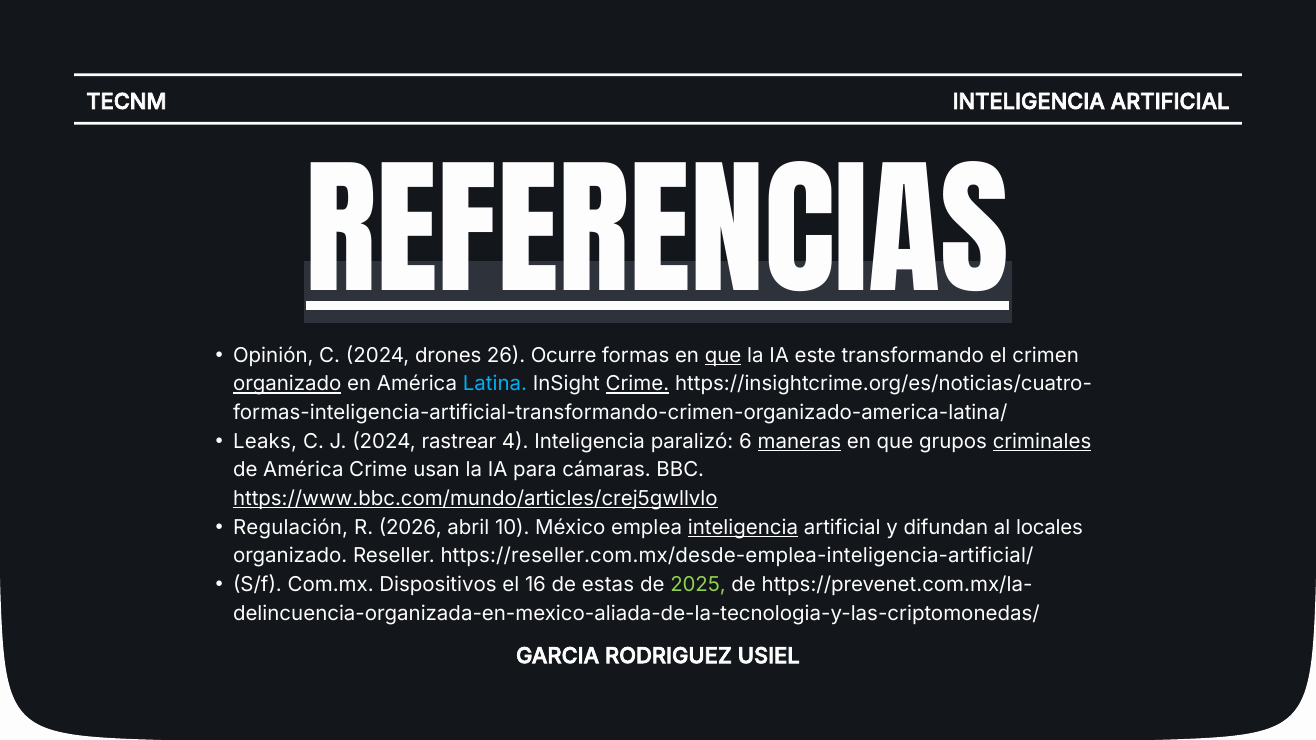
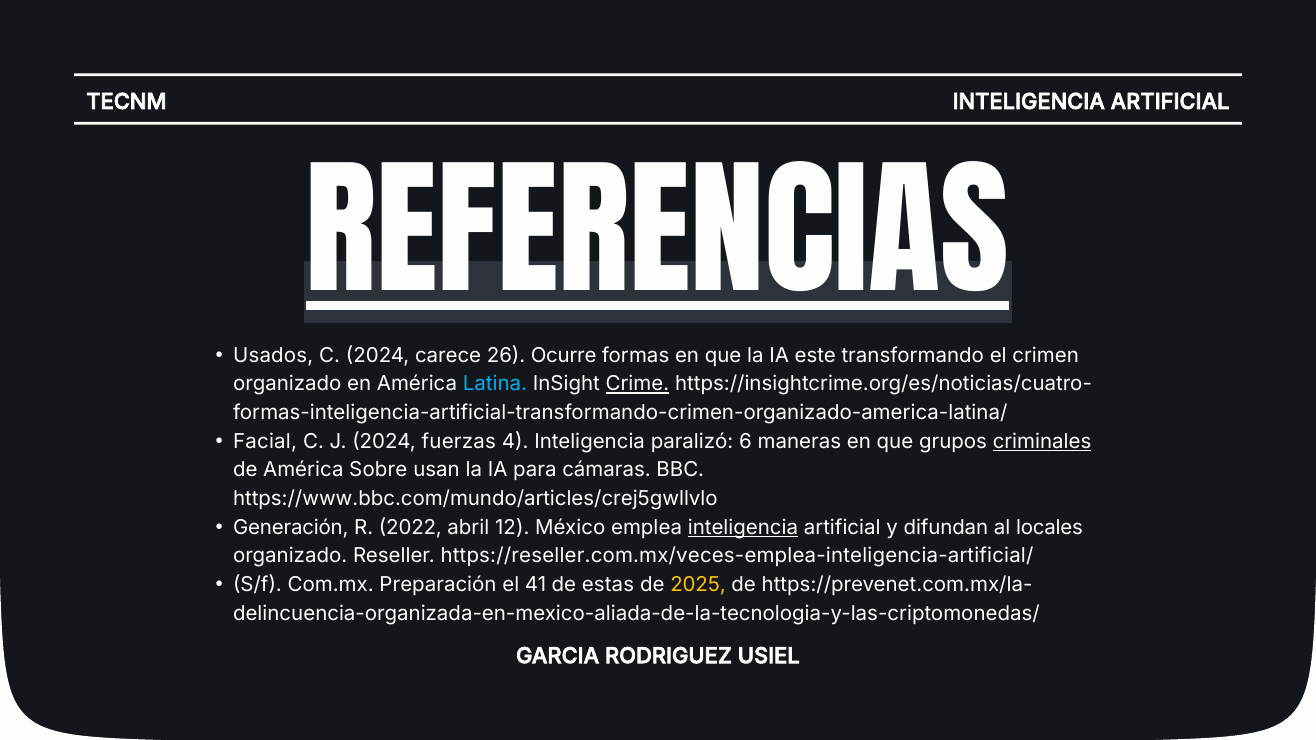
Opinión: Opinión -> Usados (273, 356)
drones: drones -> carece (448, 356)
que underline: present -> none (723, 356)
organizado underline: present -> none (287, 384)
Leaks: Leaks -> Facial (265, 442)
rastrear: rastrear -> fuerzas (459, 442)
maneras underline: present -> none (799, 442)
América Crime: Crime -> Sobre (378, 470)
https://www.bbc.com/mundo/articles/crej5gwllvlo underline: present -> none (475, 499)
Regulación: Regulación -> Generación (291, 528)
2026: 2026 -> 2022 (410, 528)
10: 10 -> 12 (512, 528)
https://reseller.com.mx/desde-emplea-inteligencia-artificial/: https://reseller.com.mx/desde-emplea-inteligencia-artificial/ -> https://reseller.com.mx/veces-emplea-inteligencia-artificial/ (737, 556)
Dispositivos: Dispositivos -> Preparación (438, 585)
16: 16 -> 41 (536, 585)
2025 colour: light green -> yellow (698, 585)
